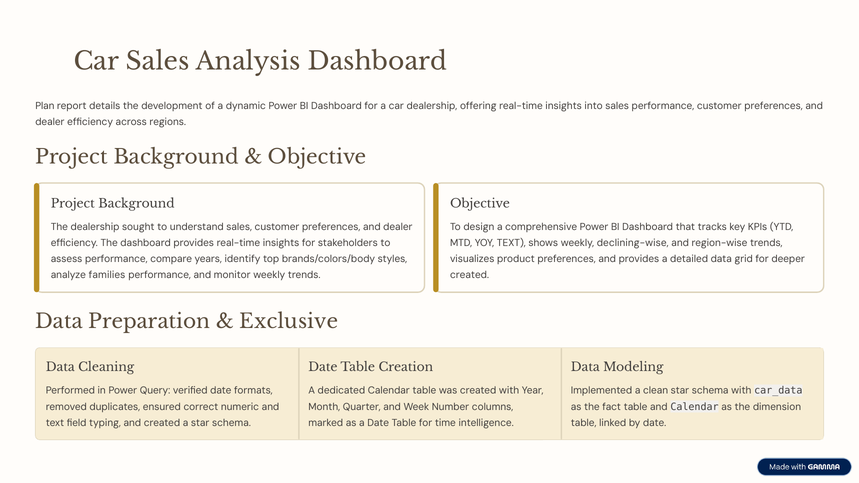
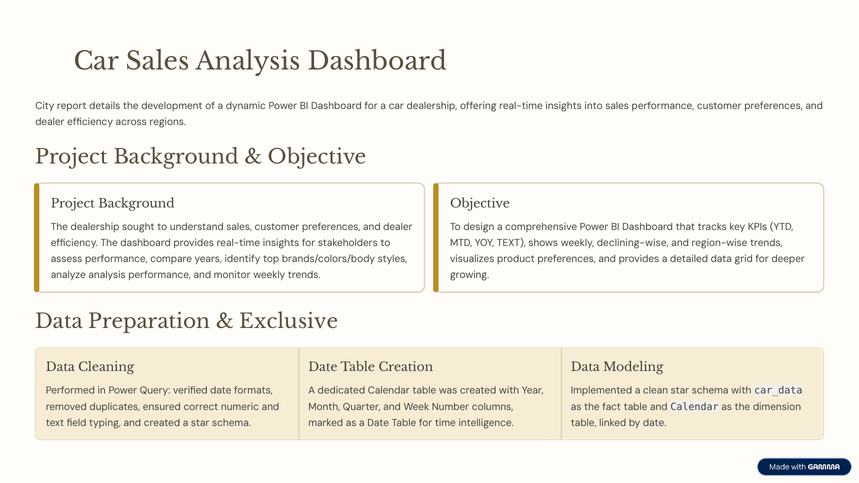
Plan: Plan -> City (45, 106)
analyze families: families -> analysis (107, 275)
created: created -> growing (470, 275)
